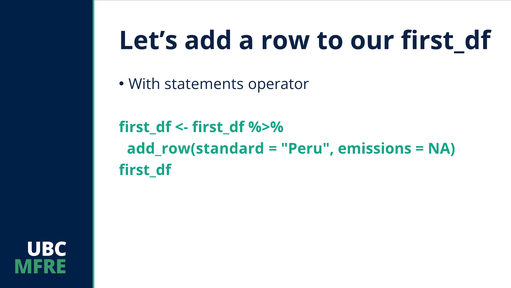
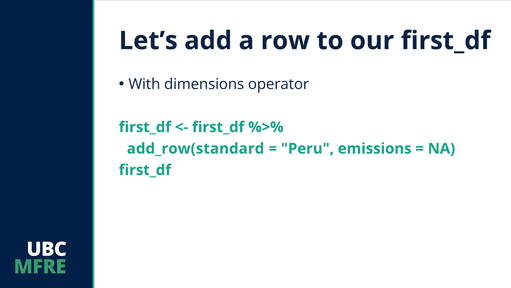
statements: statements -> dimensions (204, 84)
